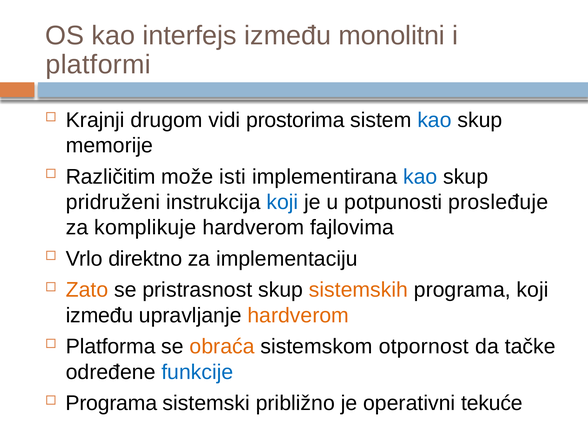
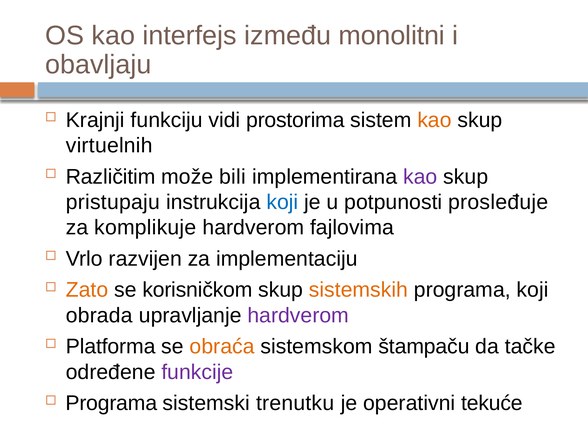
platformi: platformi -> obavljaju (98, 65)
drugom: drugom -> funkciju (167, 120)
kao colour: blue -> orange (434, 120)
memorije: memorije -> virtuelnih (109, 145)
isti: isti -> bili (233, 177)
kao colour: blue -> purple (420, 177)
pridruženi: pridruženi -> pristupaju (113, 202)
direktno: direktno -> razvijen (145, 259)
pristrasnost: pristrasnost -> korisničkom (197, 290)
između: između -> obrada (99, 315)
hardverom colour: orange -> purple (298, 315)
otpornost: otpornost -> štampaču (424, 347)
funkcije colour: blue -> purple (197, 372)
približno: približno -> trenutku (295, 403)
